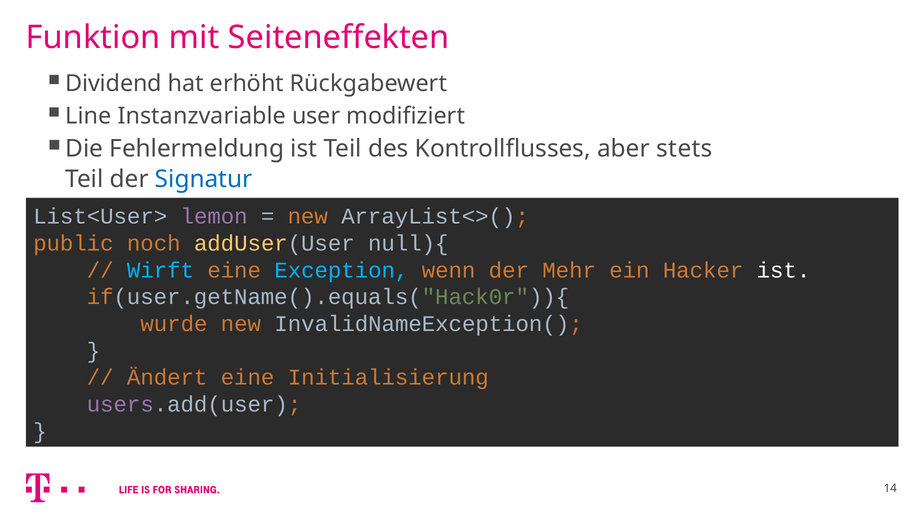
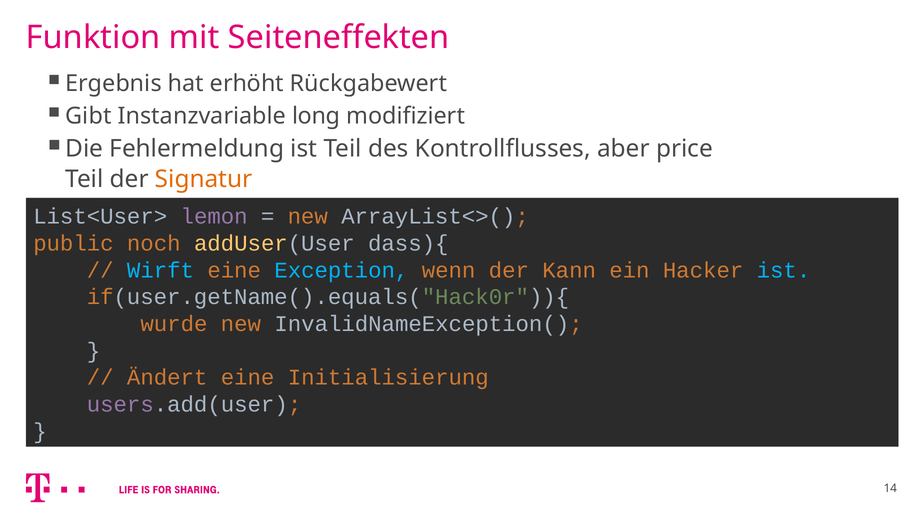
Dividend: Dividend -> Ergebnis (113, 84)
Line: Line -> Gibt (88, 116)
user: user -> long (316, 116)
stets: stets -> price (685, 149)
Signatur colour: blue -> orange (204, 179)
null){: null){ -> dass){ (408, 243)
Mehr: Mehr -> Kann (569, 270)
ist colour: white -> light blue (783, 270)
